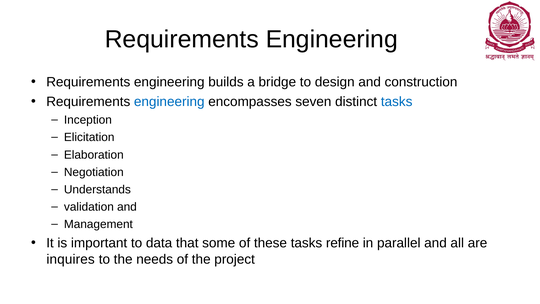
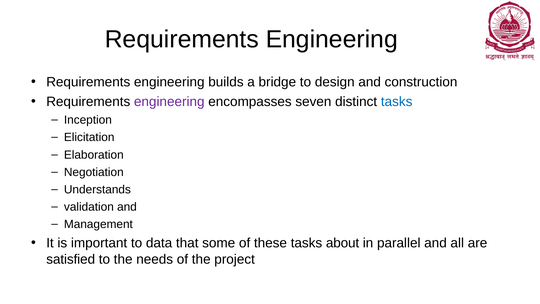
engineering colour: blue -> purple (169, 102)
refine: refine -> about (343, 243)
inquires: inquires -> satisfied (71, 259)
